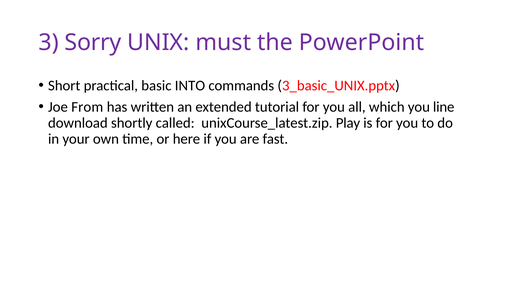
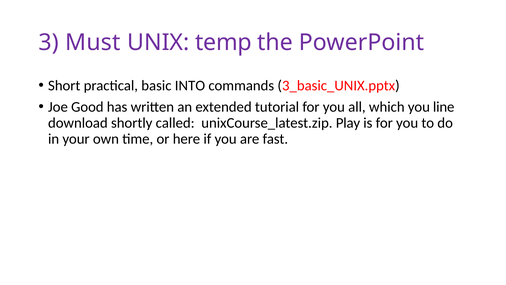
Sorry: Sorry -> Must (93, 43)
must: must -> temp (223, 43)
From: From -> Good (87, 107)
